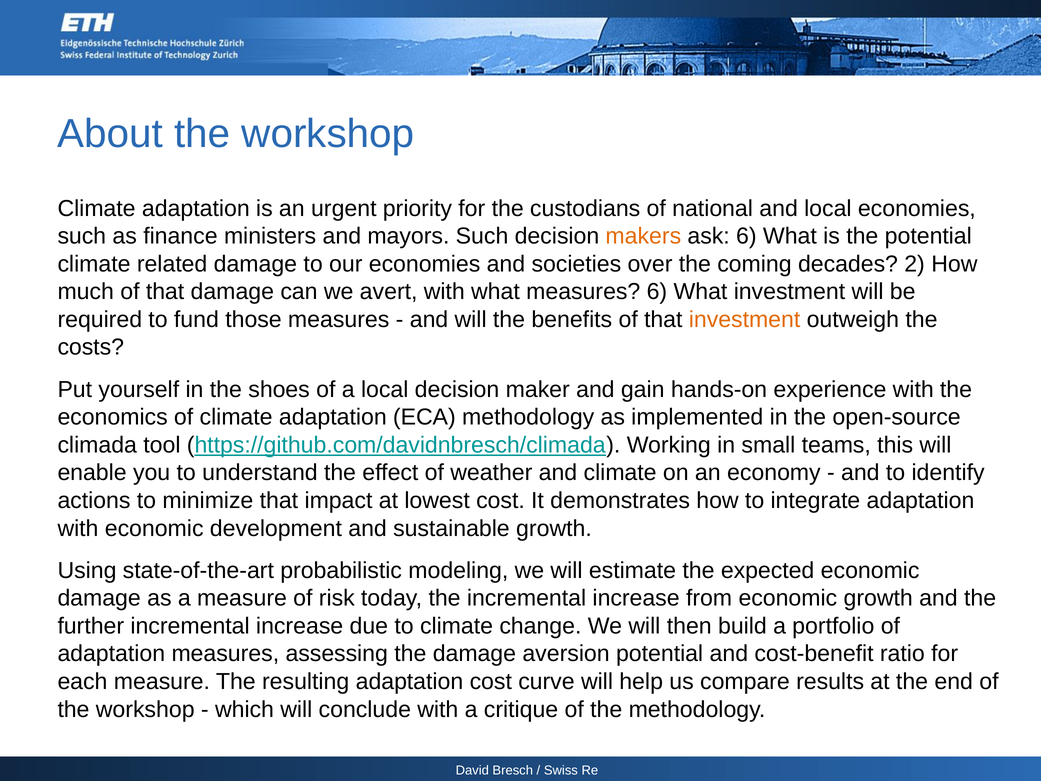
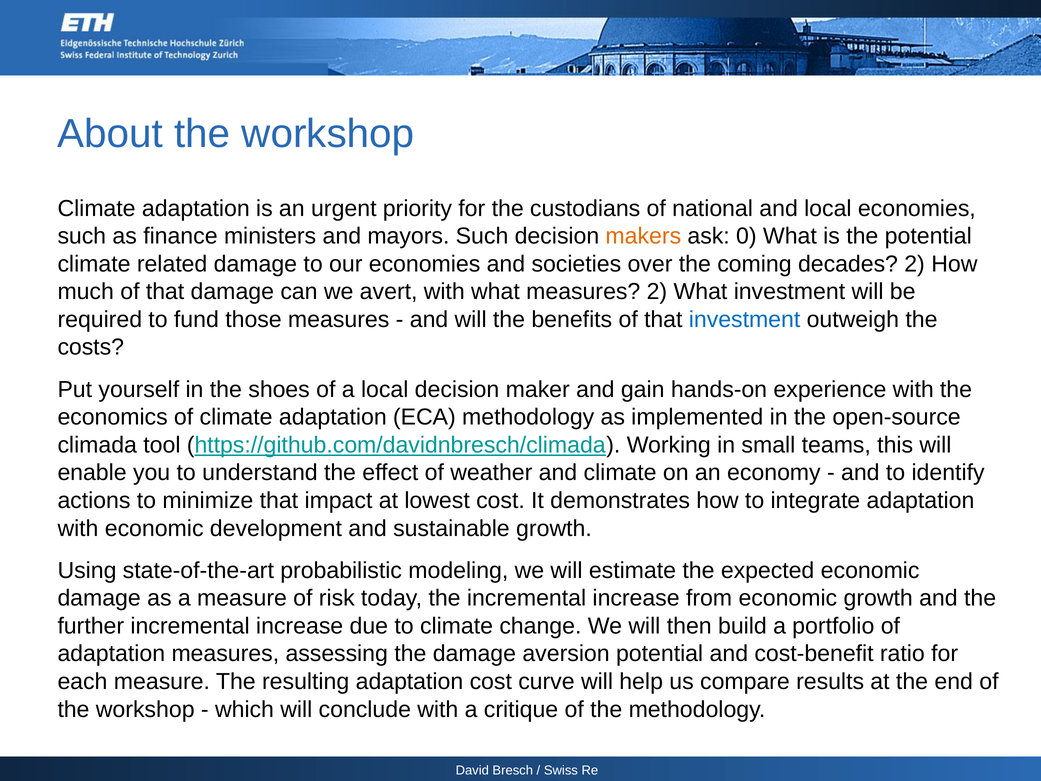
ask 6: 6 -> 0 (746, 236)
measures 6: 6 -> 2 (657, 292)
investment colour: orange -> blue (745, 320)
